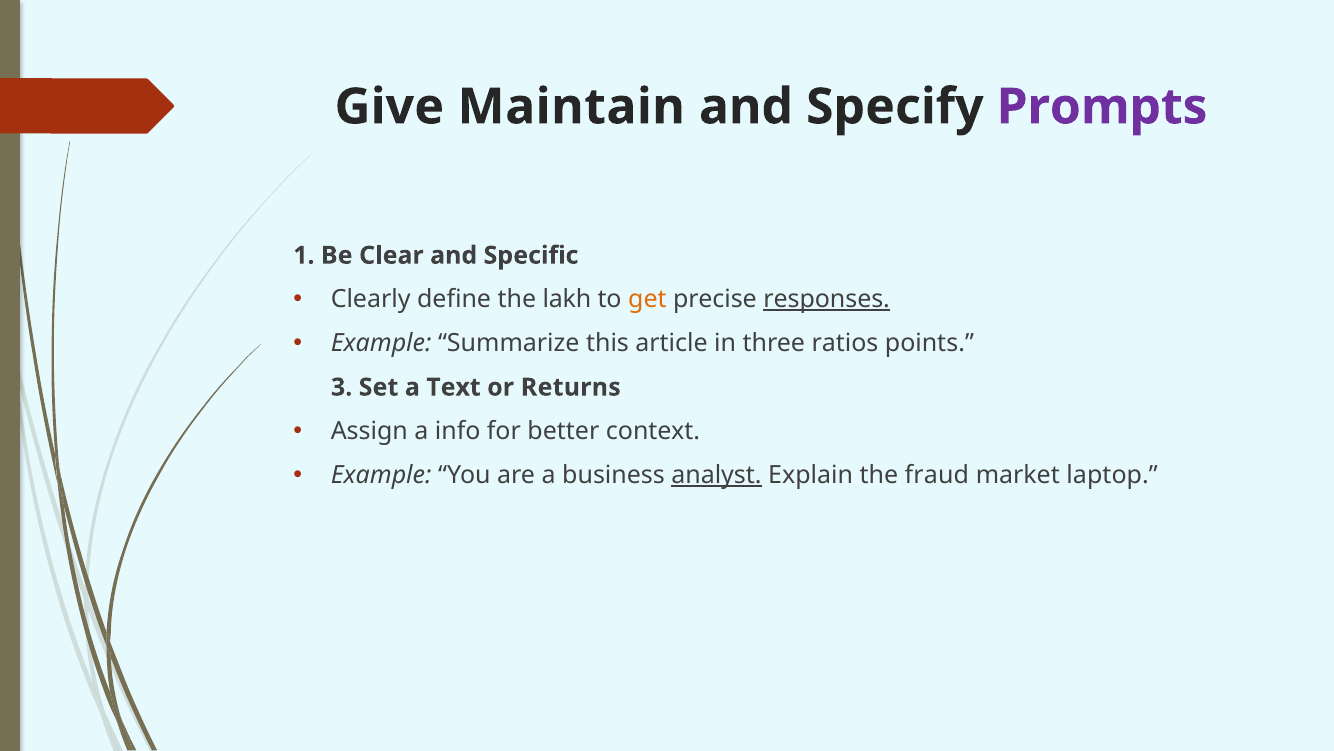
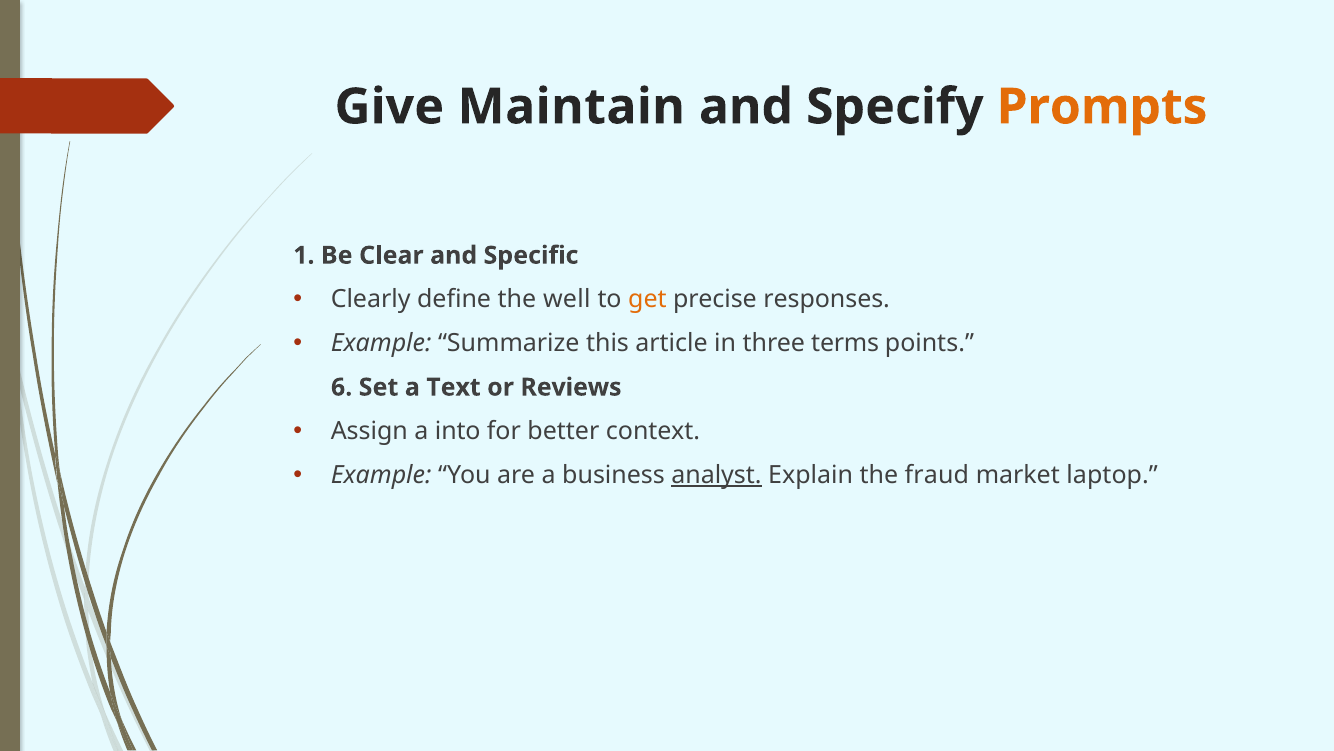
Prompts colour: purple -> orange (1102, 107)
lakh: lakh -> well (567, 299)
responses underline: present -> none (827, 299)
ratios: ratios -> terms (845, 343)
3: 3 -> 6 (342, 387)
Returns: Returns -> Reviews (571, 387)
info: info -> into (458, 431)
